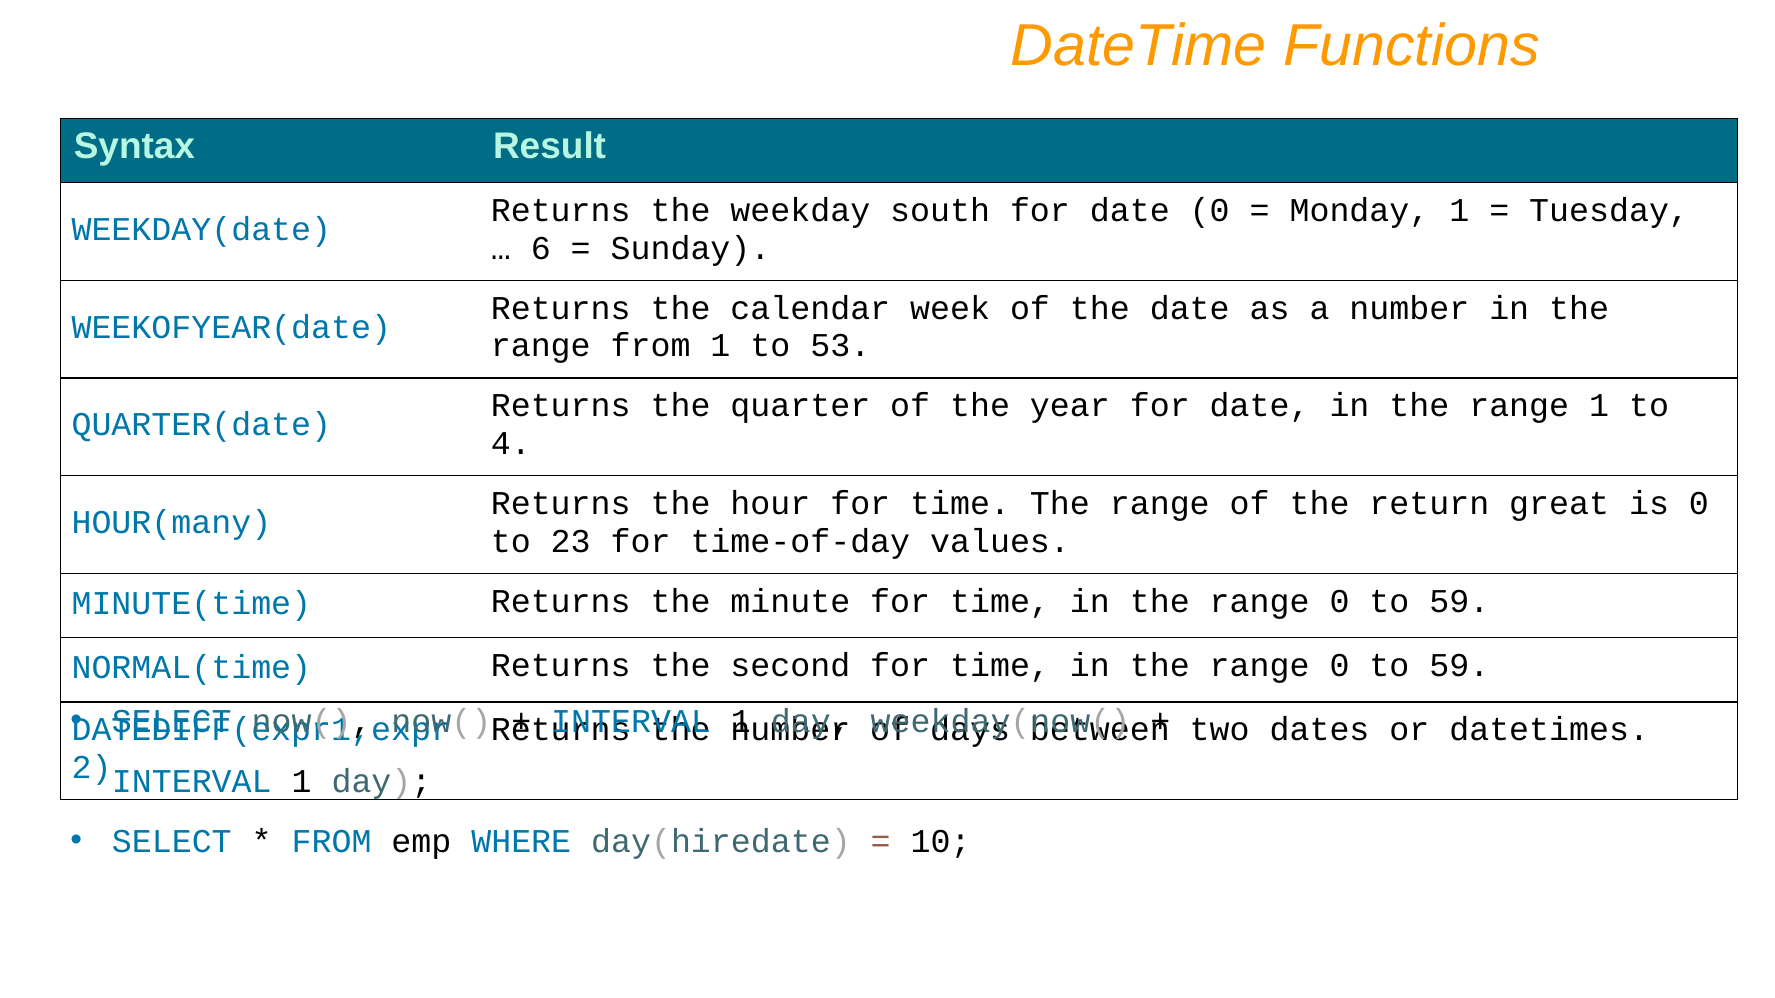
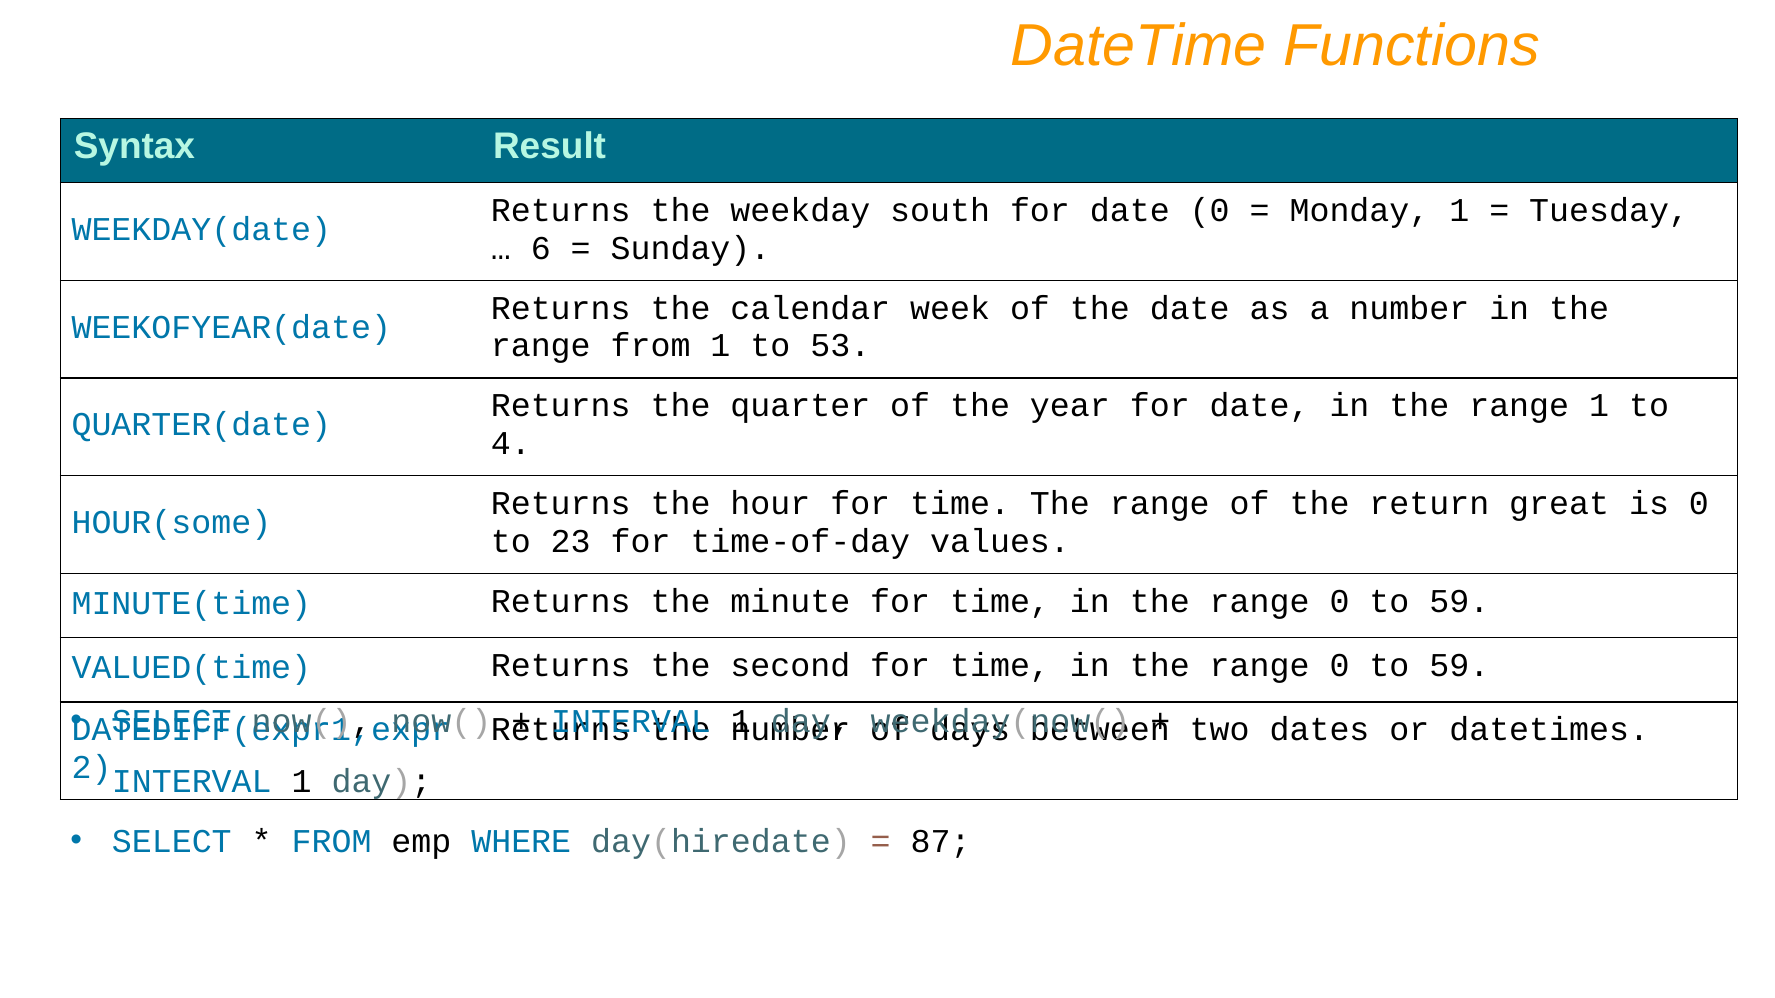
HOUR(many: HOUR(many -> HOUR(some (171, 523)
NORMAL(time: NORMAL(time -> VALUED(time (191, 668)
10: 10 -> 87 (941, 842)
